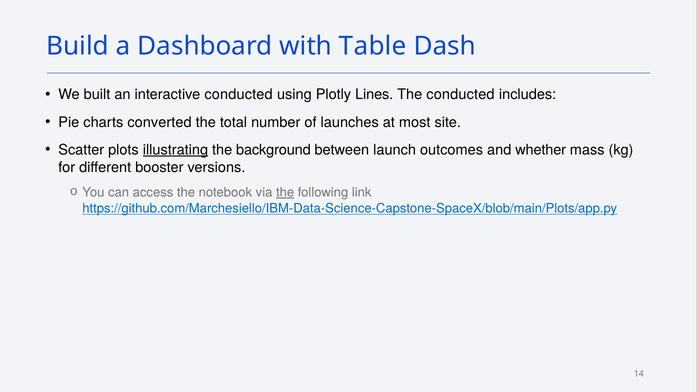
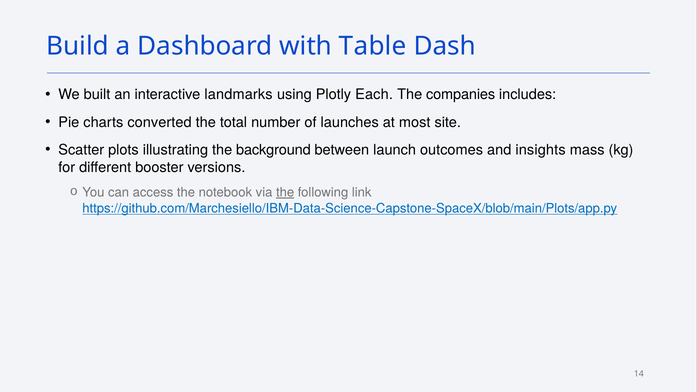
interactive conducted: conducted -> landmarks (239, 95)
Lines: Lines -> Each (374, 95)
The conducted: conducted -> companies (461, 95)
illustrating underline: present -> none (175, 150)
whether: whether -> insights (541, 150)
